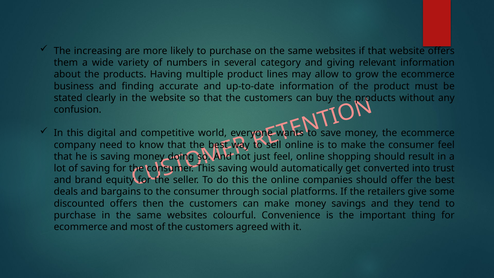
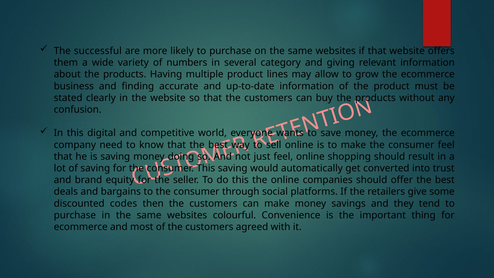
increasing: increasing -> successful (98, 51)
discounted offers: offers -> codes (124, 203)
